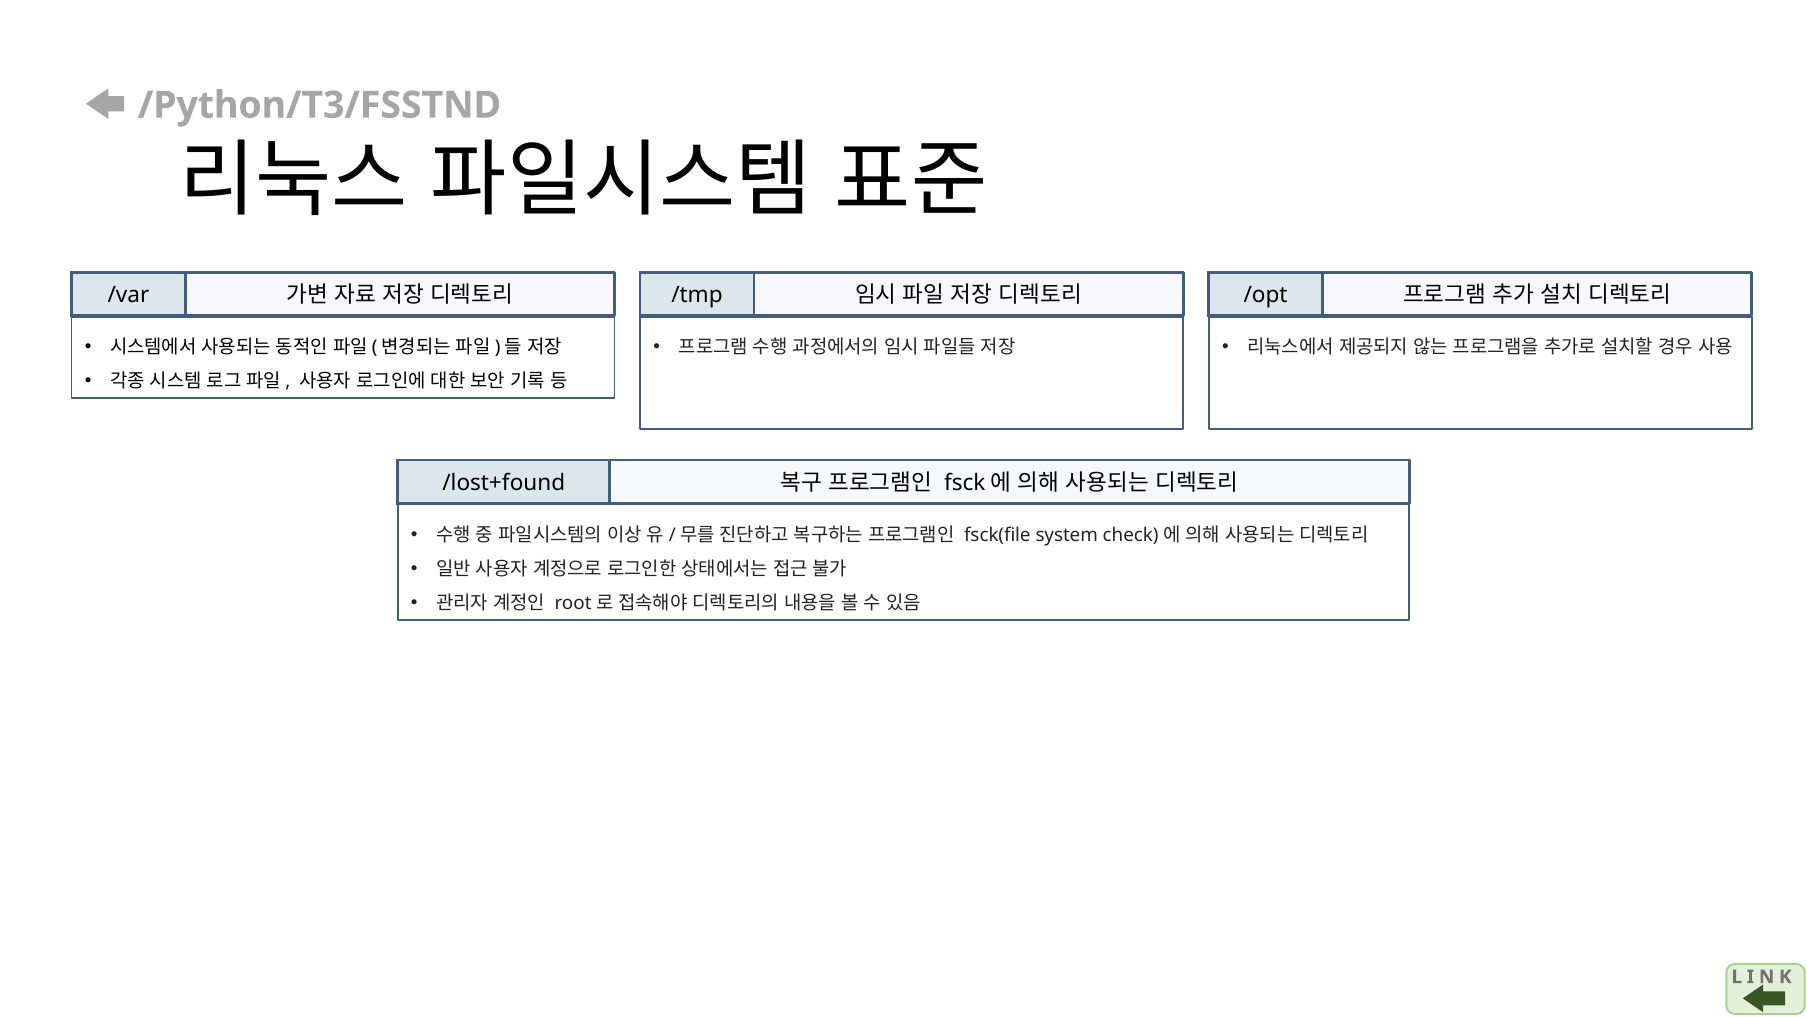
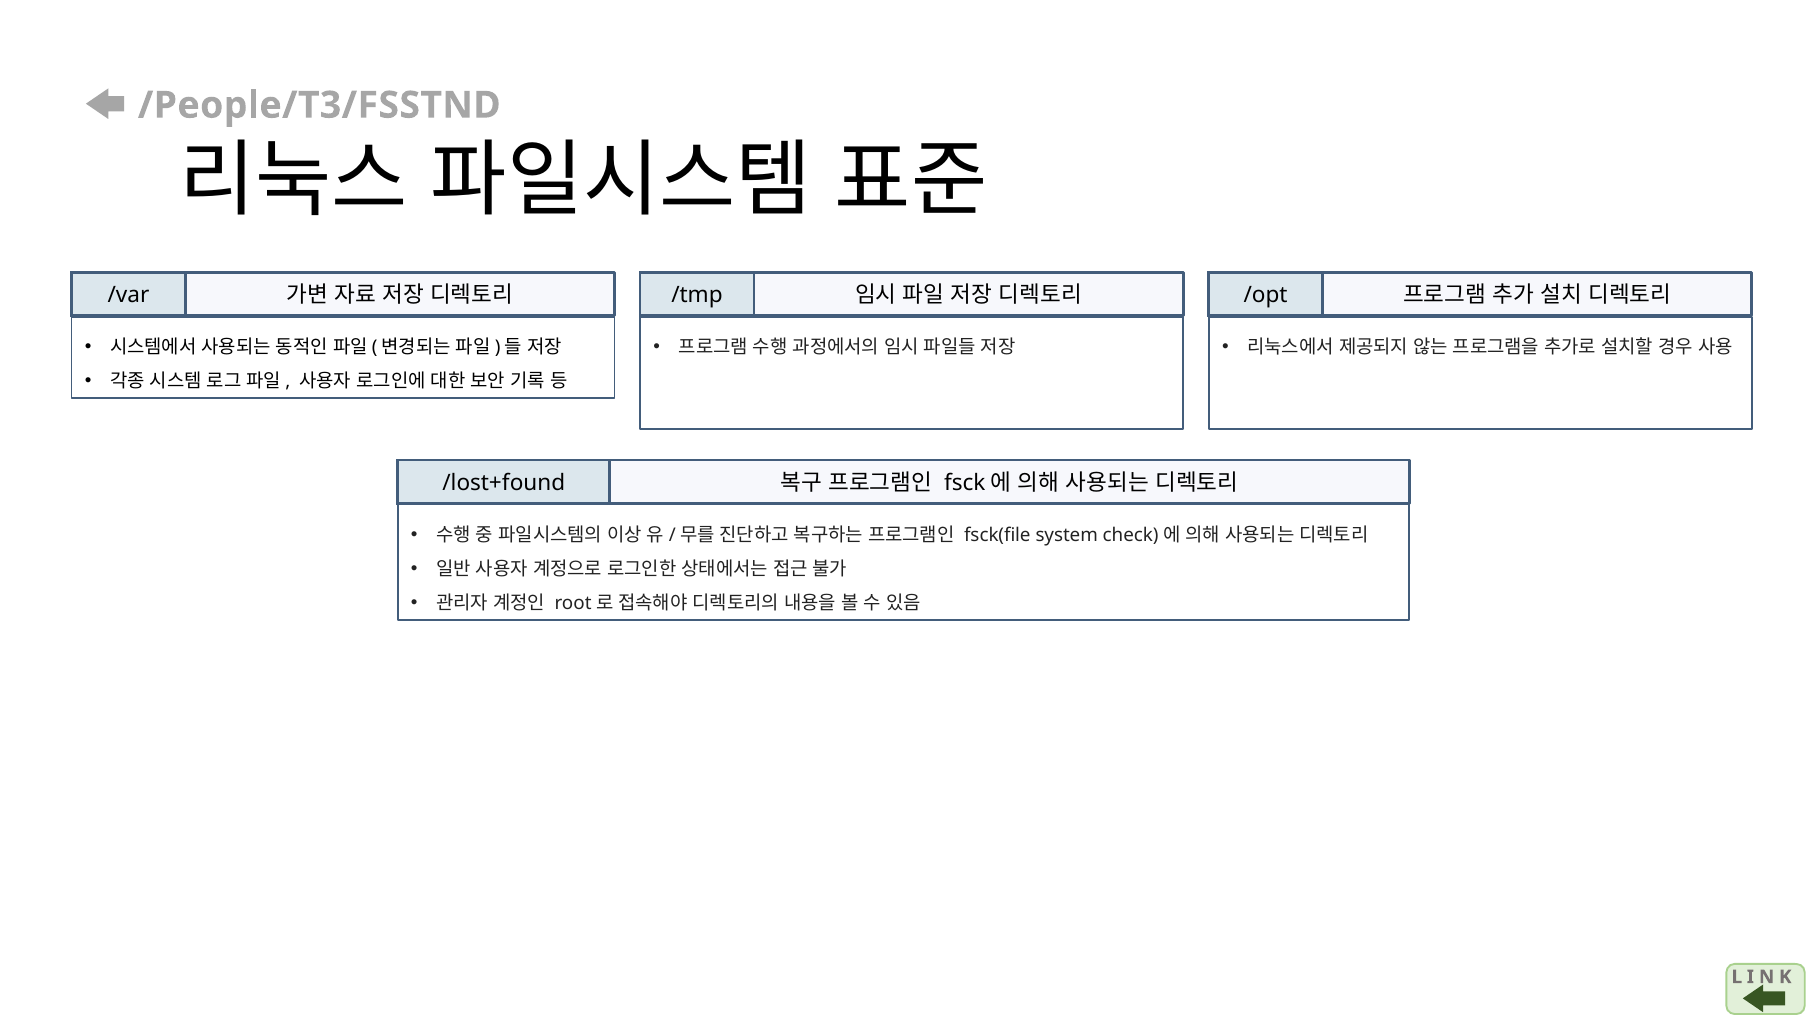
/Python/T3/FSSTND: /Python/T3/FSSTND -> /People/T3/FSSTND (319, 105)
